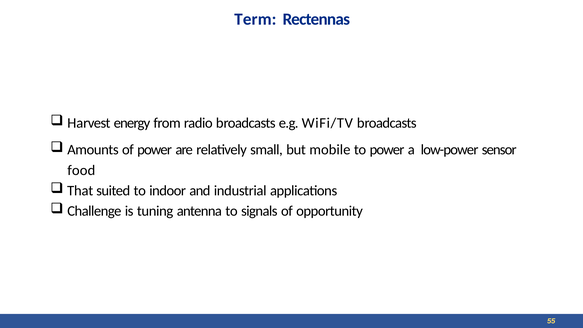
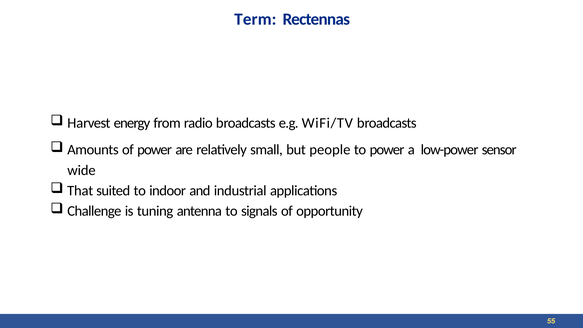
mobile: mobile -> people (330, 150)
food: food -> wide (81, 170)
